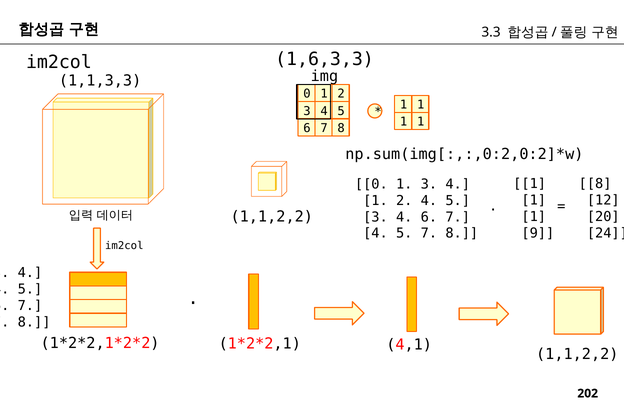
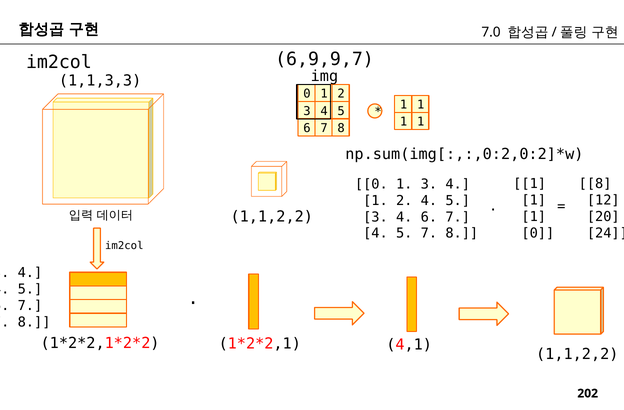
3.3: 3.3 -> 7.0 (491, 32)
1,6,3,3: 1,6,3,3 -> 6,9,9,7 (324, 59)
9: 9 -> 0 (538, 233)
